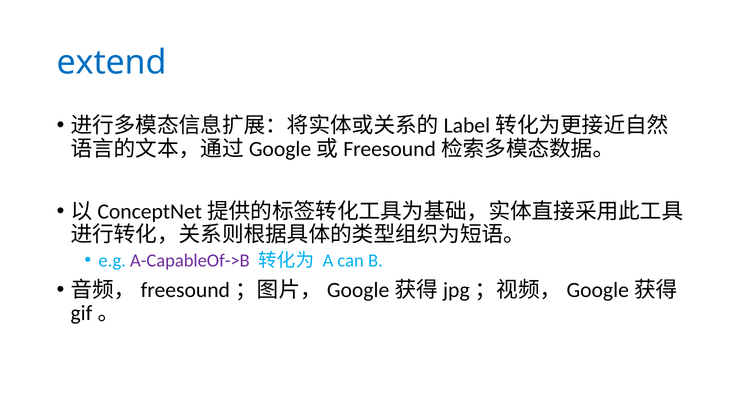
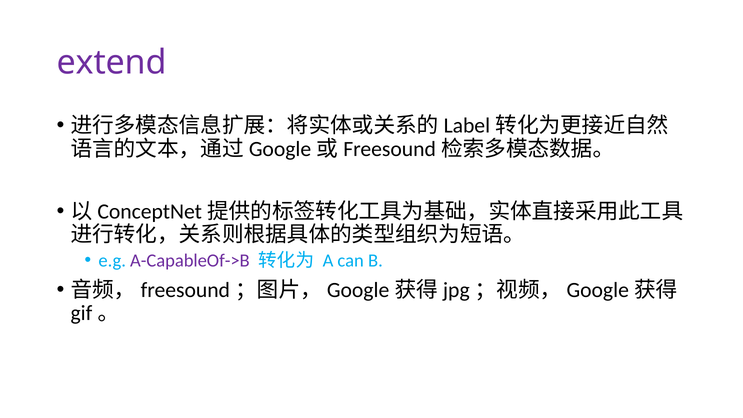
extend colour: blue -> purple (112, 62)
